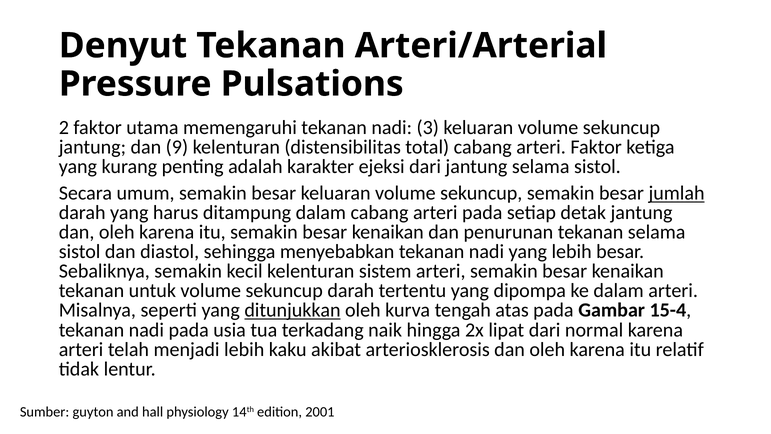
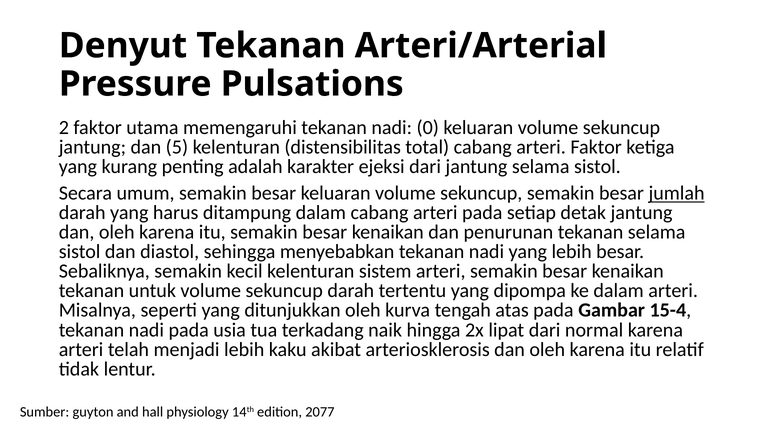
3: 3 -> 0 (428, 127)
9: 9 -> 5 (177, 147)
ditunjukkan underline: present -> none (292, 310)
2001: 2001 -> 2077 (320, 412)
